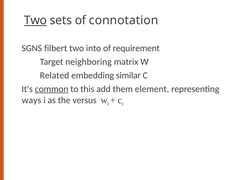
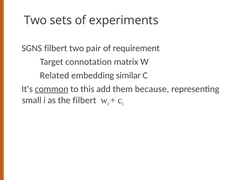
Two underline: present -> none (35, 20)
connotation: connotation -> experiments (124, 20)
into: into -> pair (93, 48)
neighboring: neighboring -> connotation (89, 62)
element: element -> because (152, 89)
ways: ways -> small (32, 100)
the versus: versus -> filbert (84, 100)
